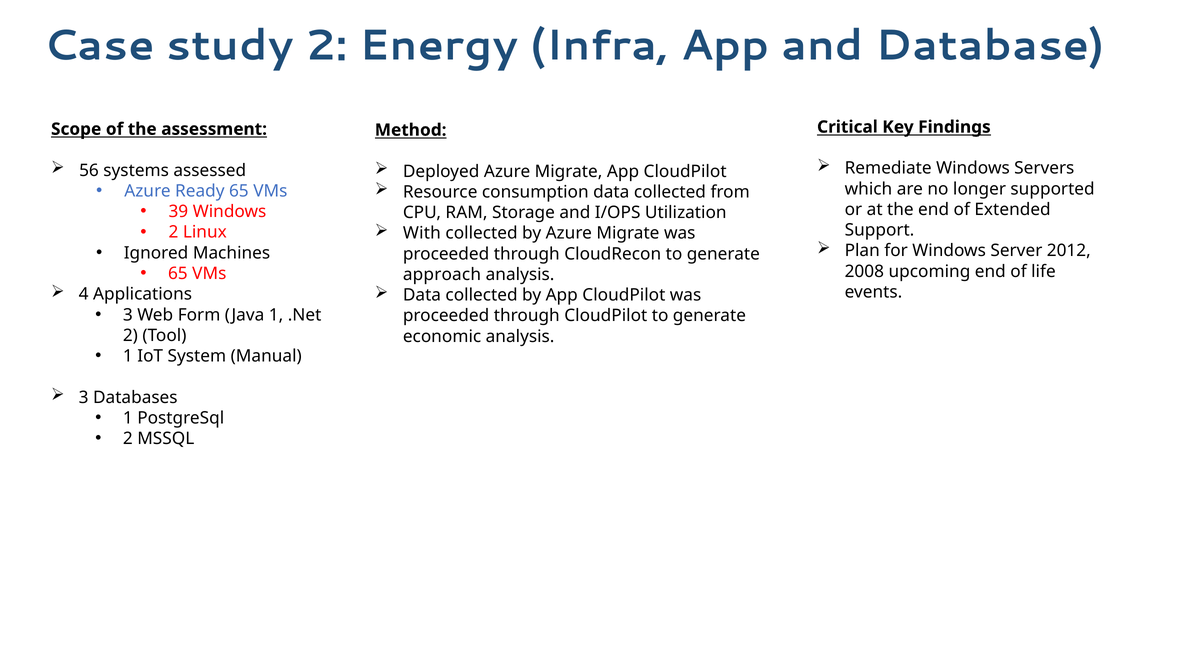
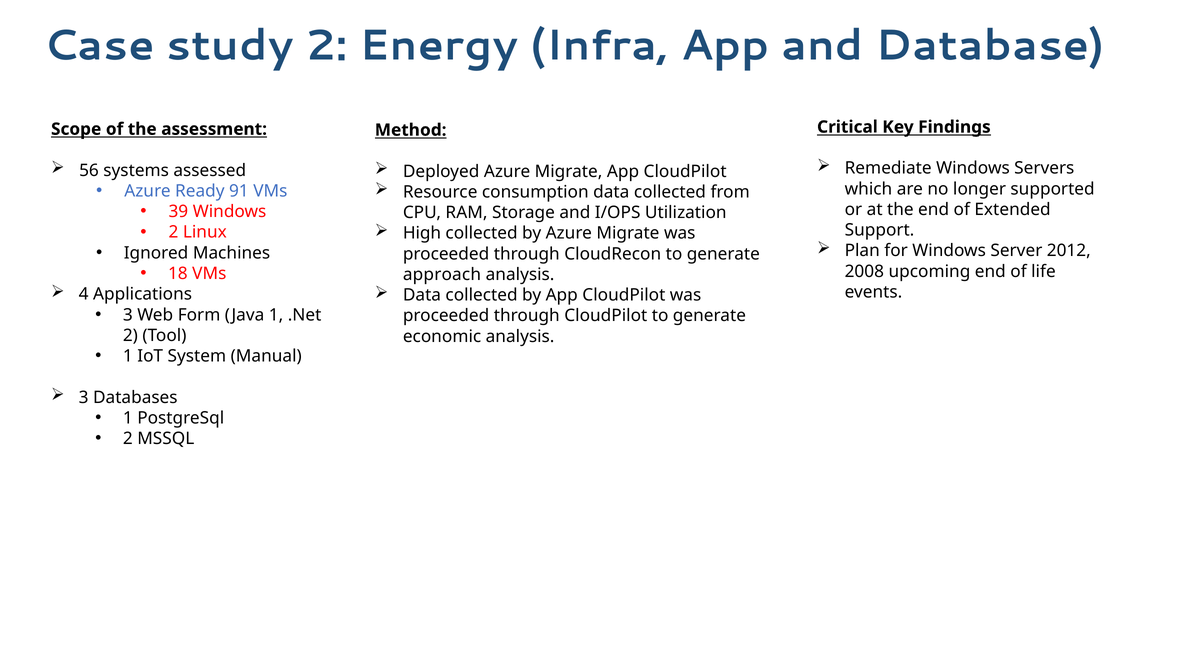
Ready 65: 65 -> 91 (239, 191)
With: With -> High (422, 234)
65: 65 -> 18 (178, 274)
